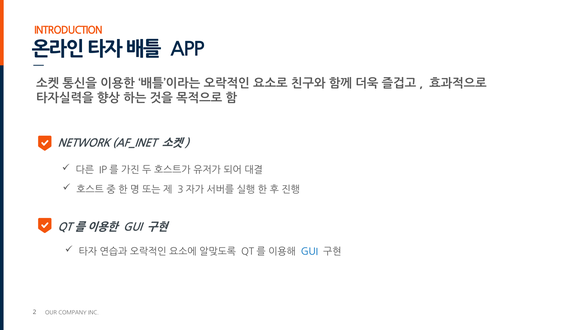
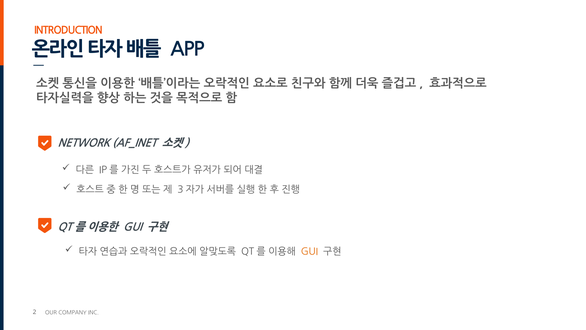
GUI colour: blue -> orange (309, 251)
